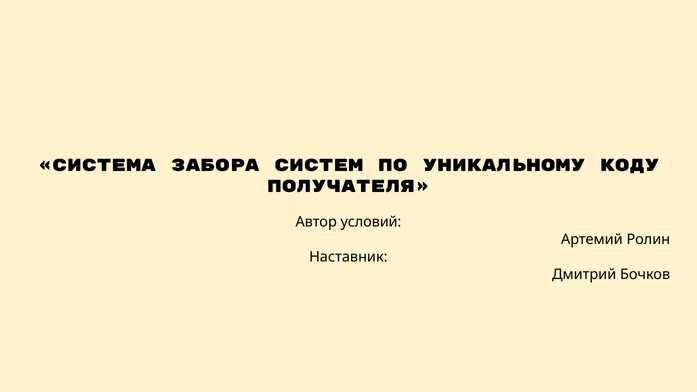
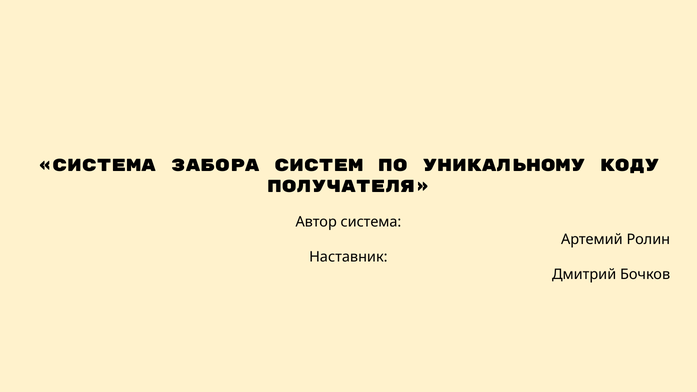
Автор условий: условий -> система (371, 222)
